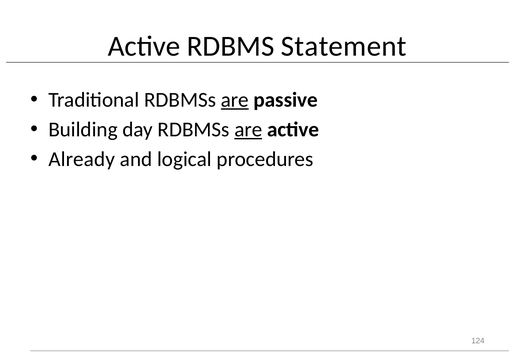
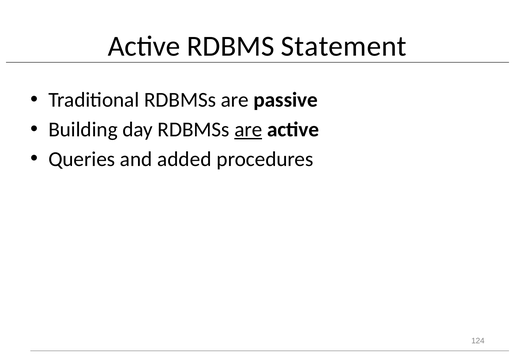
are underline: present -> none (235, 100)
Already: Already -> Queries (82, 159)
logical: logical -> added (184, 159)
